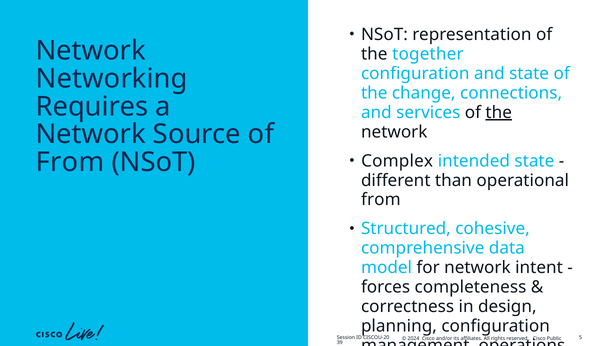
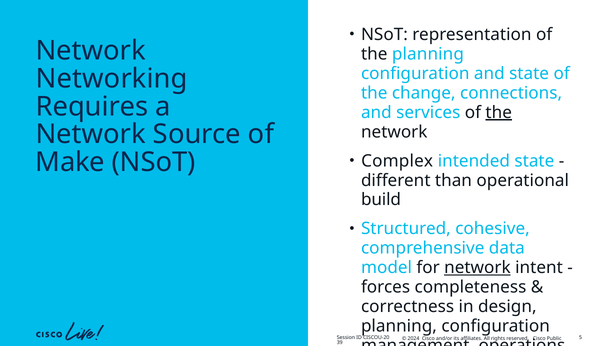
the together: together -> planning (428, 54)
From: From -> Make (70, 163)
from: from -> build (381, 200)
network underline: none -> present (477, 268)
